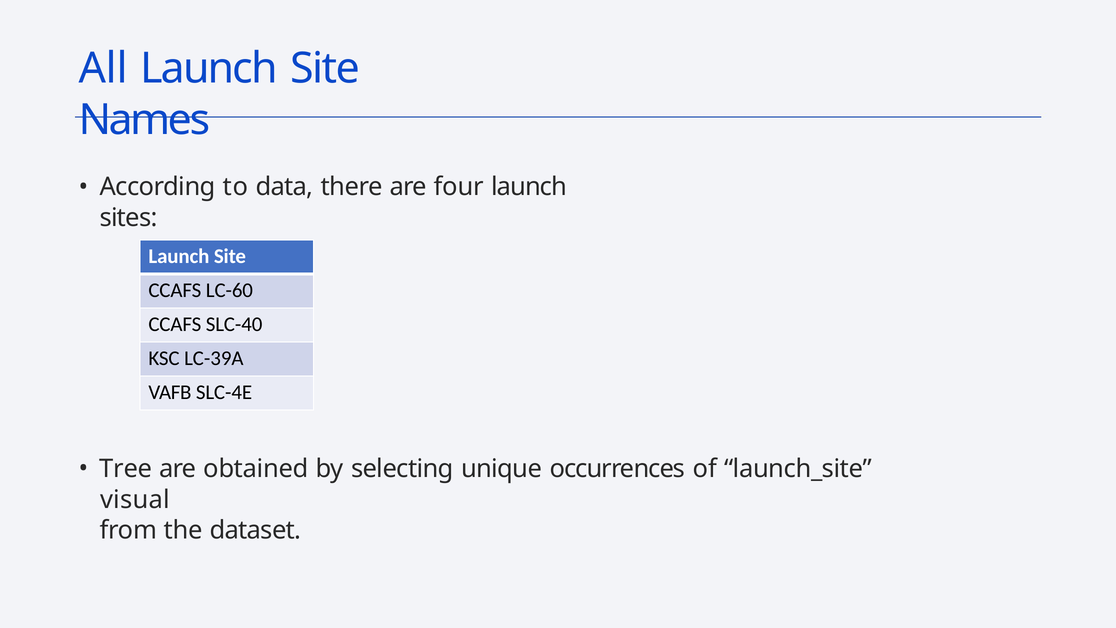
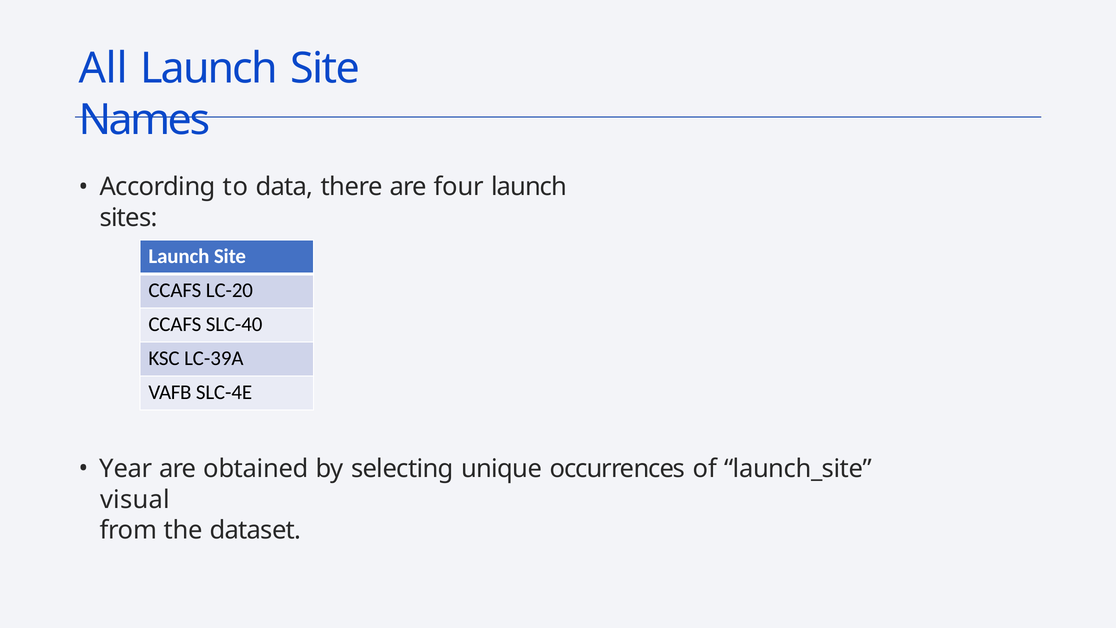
LC-60: LC-60 -> LC-20 (229, 290)
Tree: Tree -> Year (126, 469)
